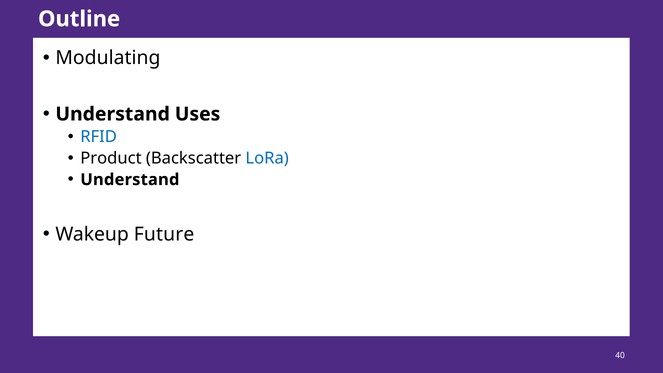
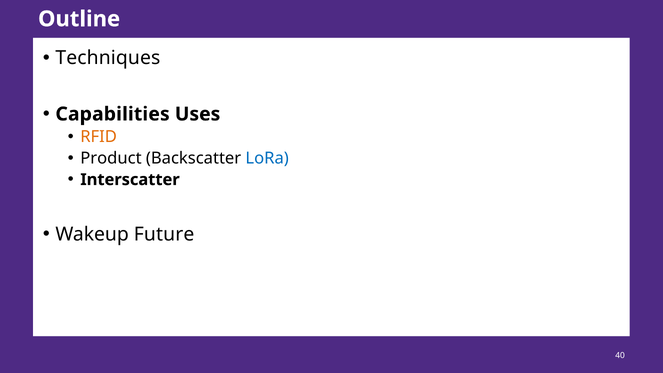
Modulating: Modulating -> Techniques (108, 58)
Understand: Understand -> Capabilities (113, 114)
RFID colour: blue -> orange (99, 137)
Understand: Understand -> Interscatter (130, 180)
